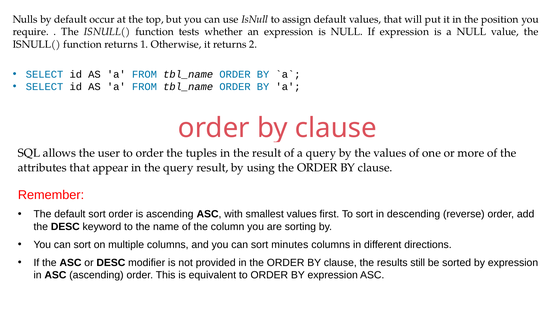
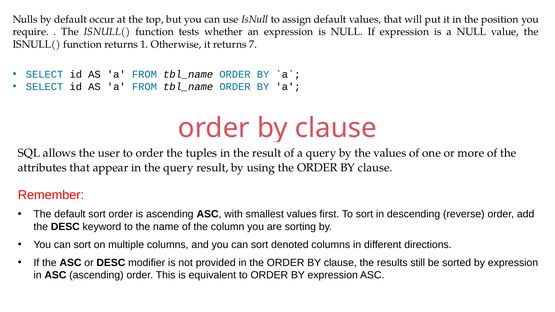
2: 2 -> 7 (253, 44)
minutes: minutes -> denoted (290, 245)
